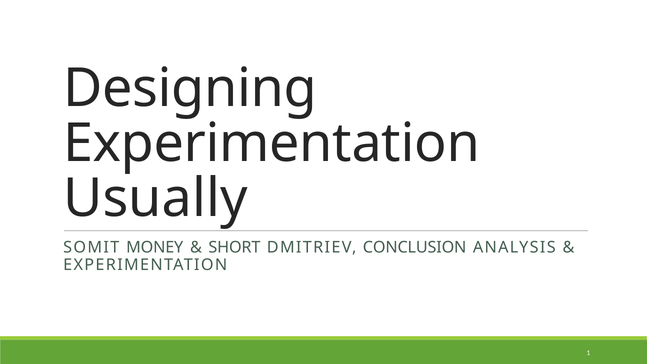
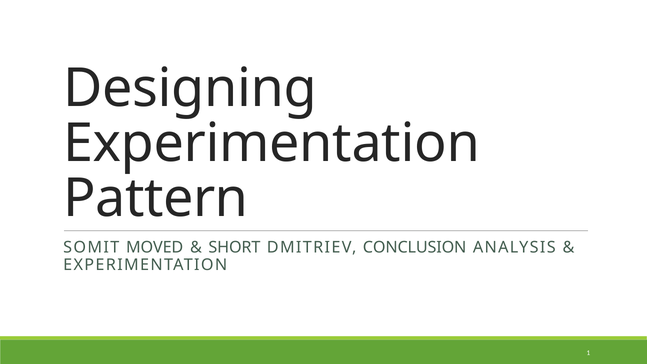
Usually: Usually -> Pattern (156, 198)
MONEY: MONEY -> MOVED (155, 248)
